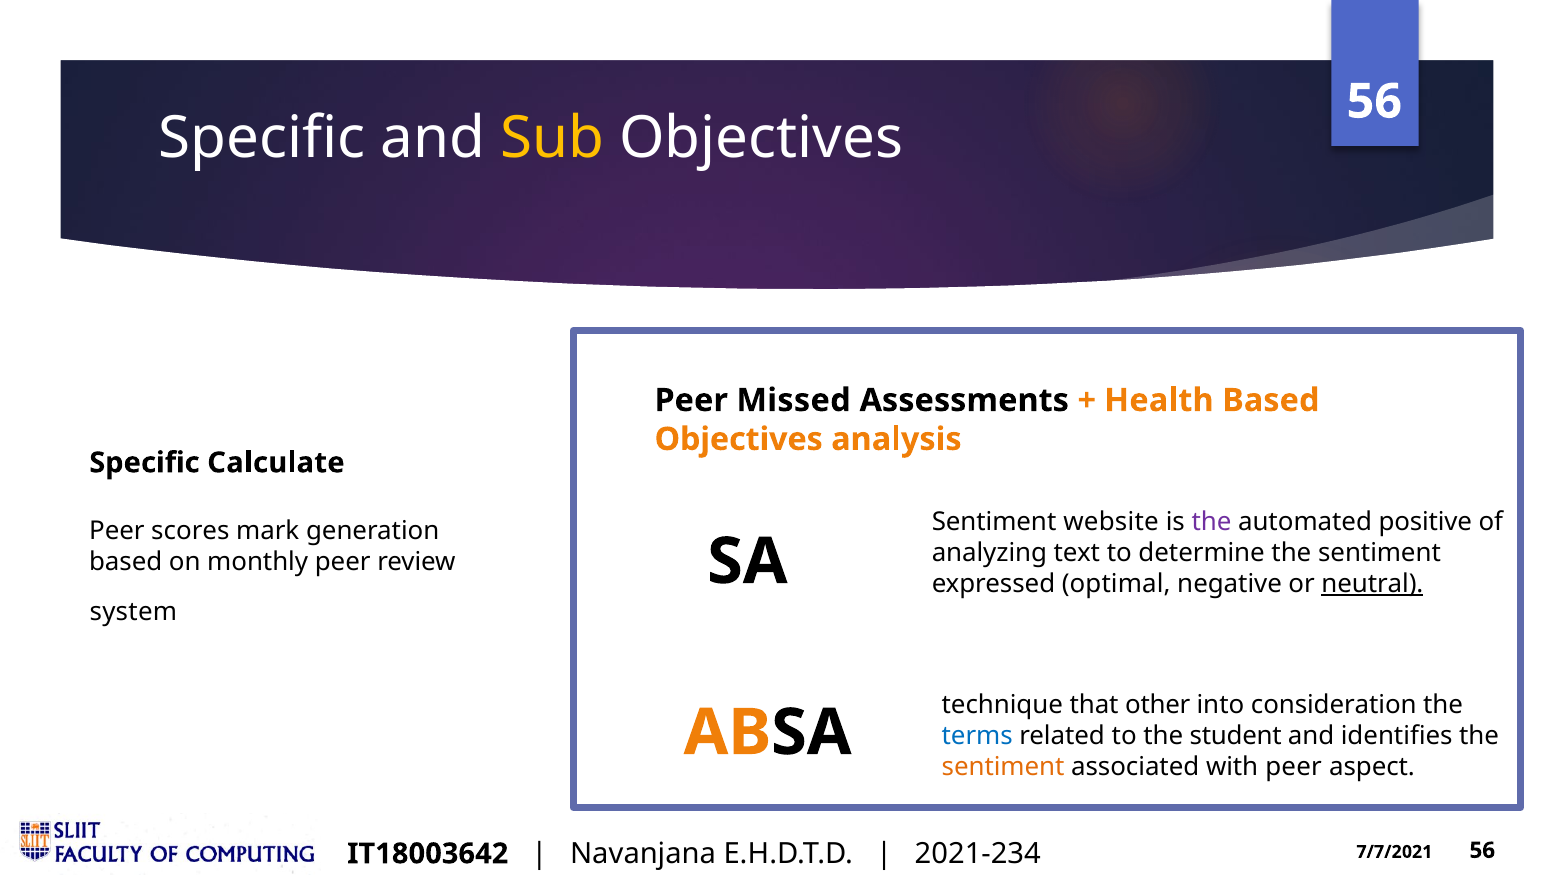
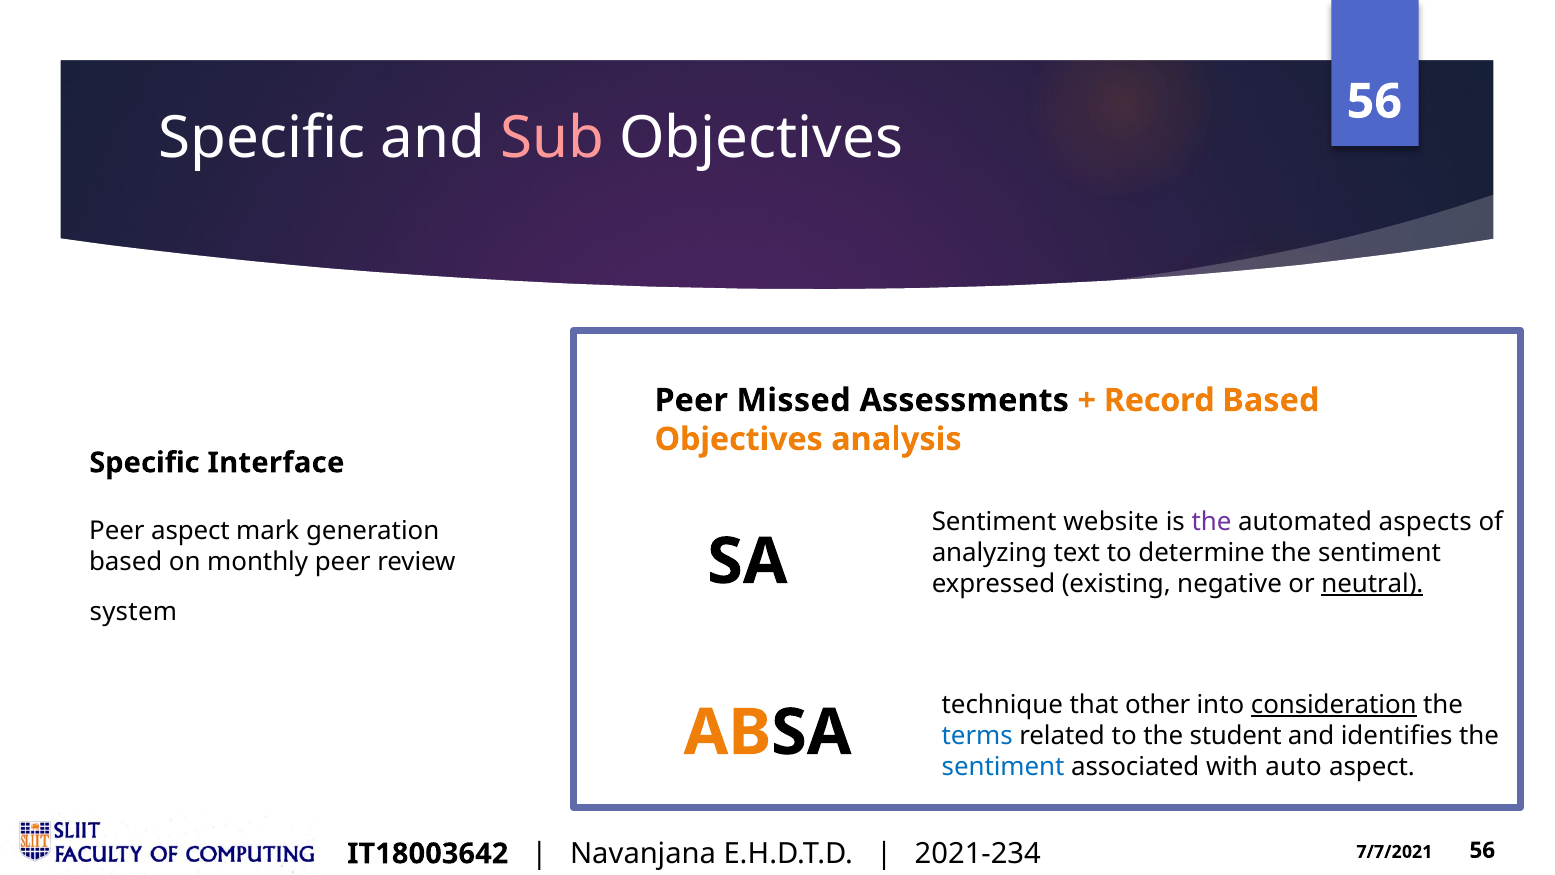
Sub colour: yellow -> pink (553, 138)
Health: Health -> Record (1159, 400)
Calculate: Calculate -> Interface (276, 463)
positive: positive -> aspects (1425, 522)
Peer scores: scores -> aspect (190, 530)
optimal: optimal -> existing (1116, 584)
consideration underline: none -> present (1334, 704)
sentiment colour: orange -> blue (1003, 766)
with peer: peer -> auto (1294, 766)
